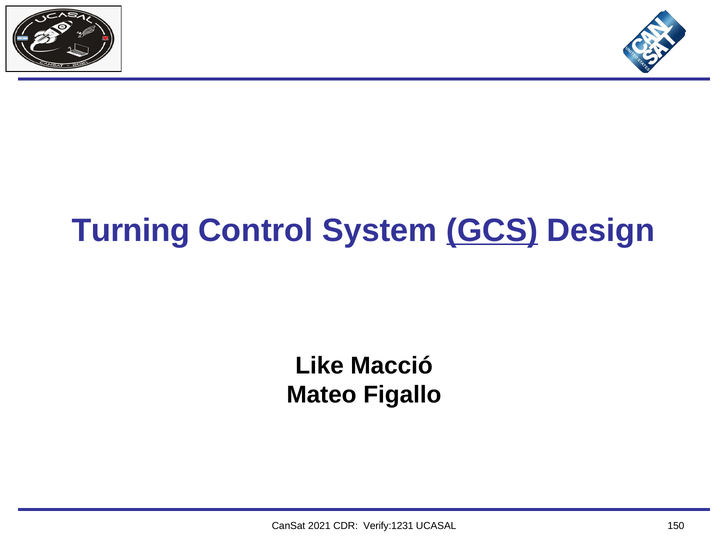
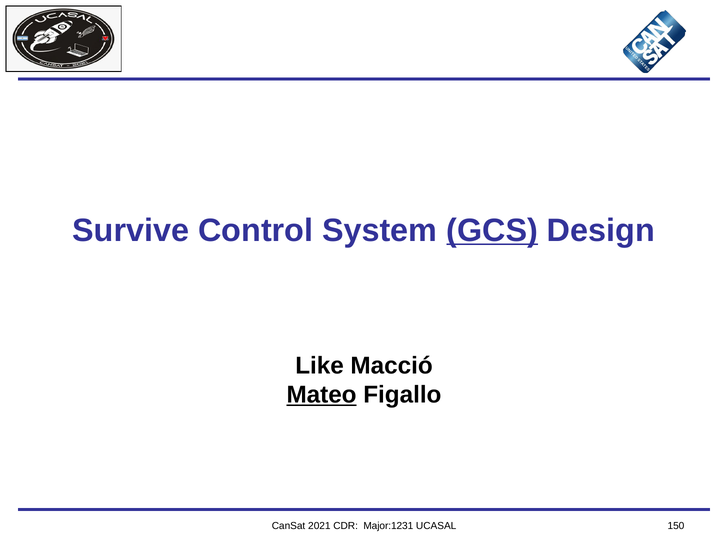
Turning: Turning -> Survive (131, 230)
Mateo underline: none -> present (322, 395)
Verify:1231: Verify:1231 -> Major:1231 (388, 526)
